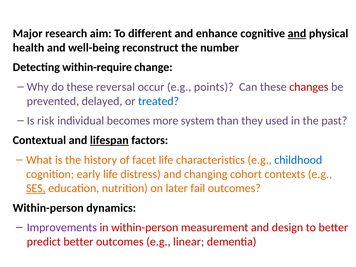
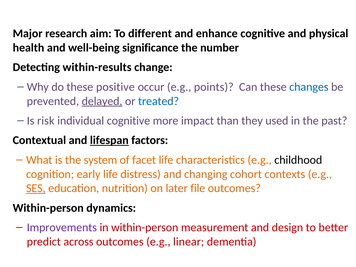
and underline: present -> none (297, 33)
reconstruct: reconstruct -> significance (150, 48)
within-require: within-require -> within-results (97, 67)
reversal: reversal -> positive (115, 87)
changes colour: red -> blue (309, 87)
delayed underline: none -> present (102, 101)
individual becomes: becomes -> cognitive (128, 121)
system: system -> impact (197, 121)
history: history -> system (100, 160)
childhood colour: blue -> black (298, 160)
fail: fail -> file (198, 188)
predict better: better -> across (78, 242)
